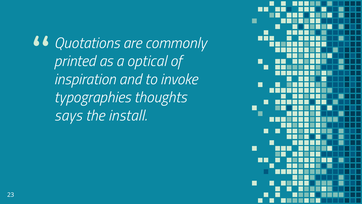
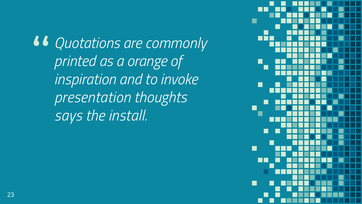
optical: optical -> orange (147, 61)
typographies: typographies -> presentation (92, 97)
